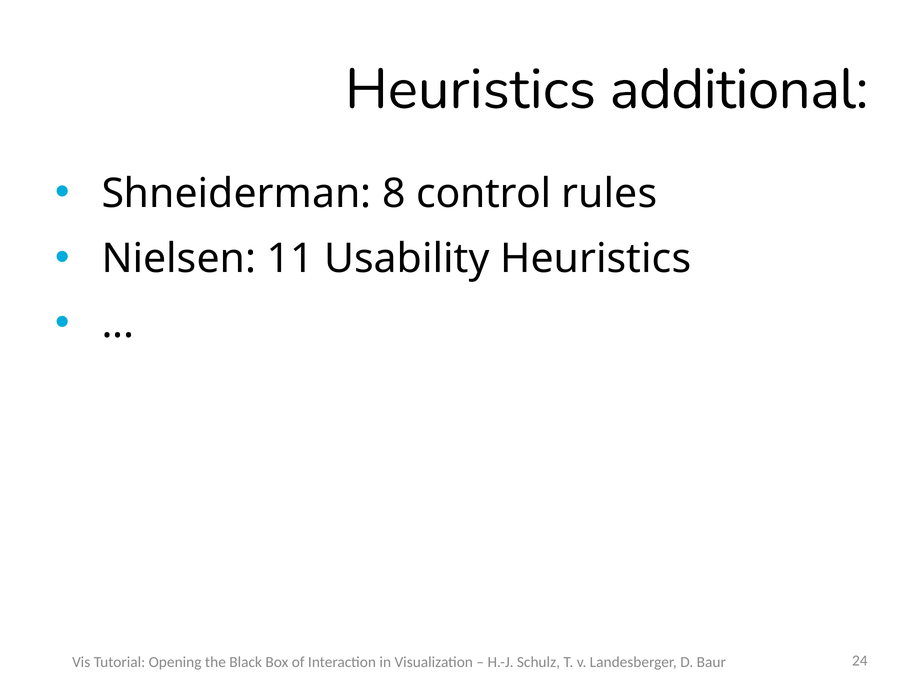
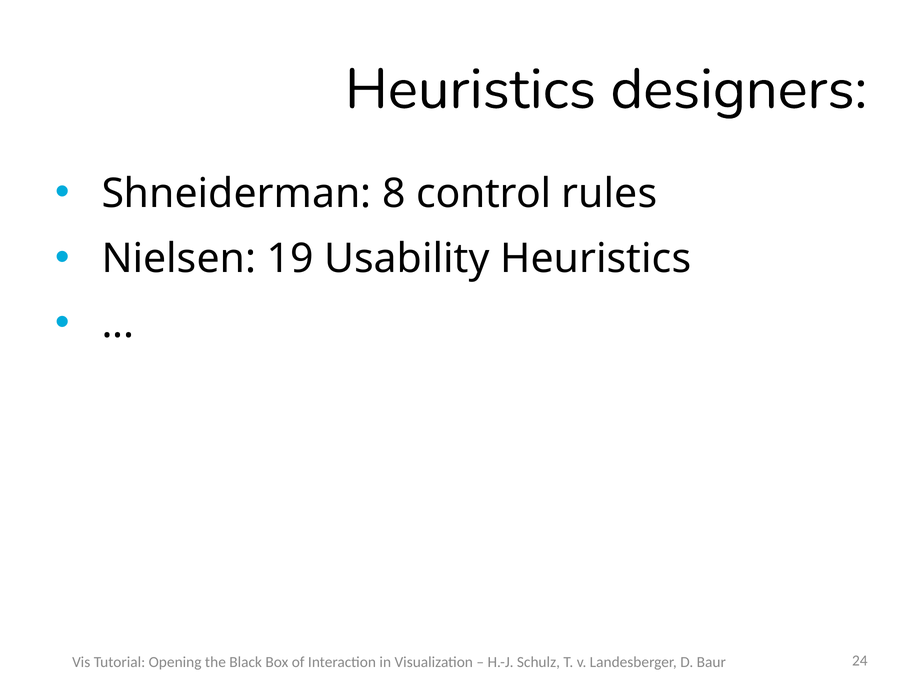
additional: additional -> designers (739, 89)
11: 11 -> 19 (290, 259)
